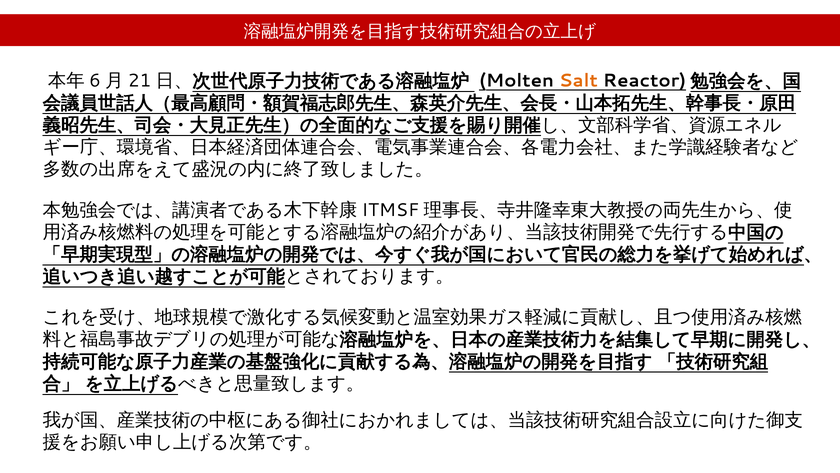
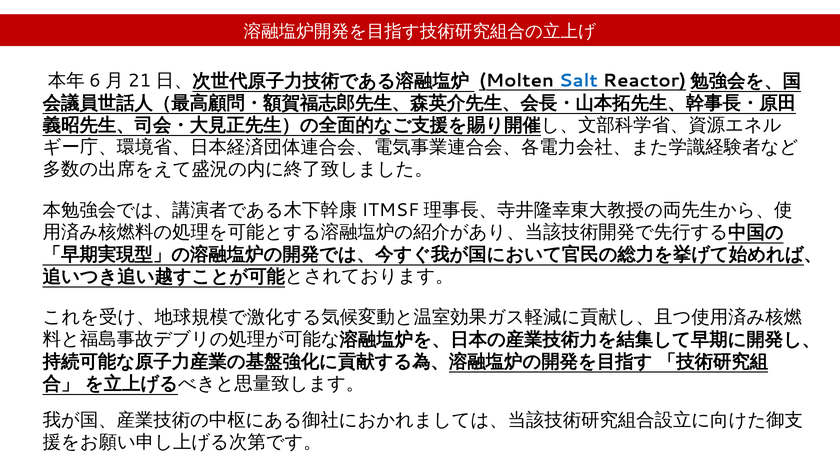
Salt colour: orange -> blue (578, 81)
